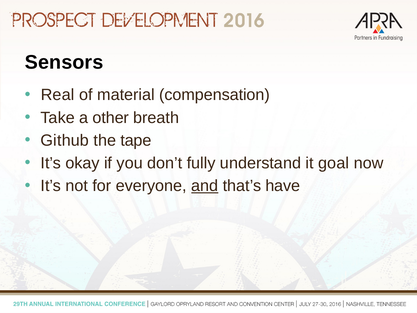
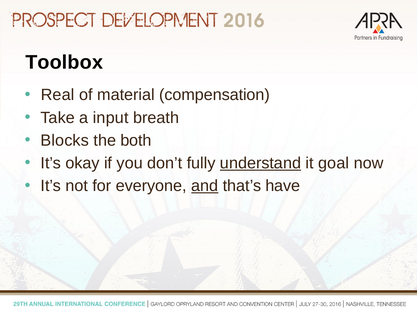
Sensors: Sensors -> Toolbox (64, 62)
other: other -> input (111, 118)
Github: Github -> Blocks (65, 140)
tape: tape -> both (136, 140)
understand underline: none -> present (261, 163)
